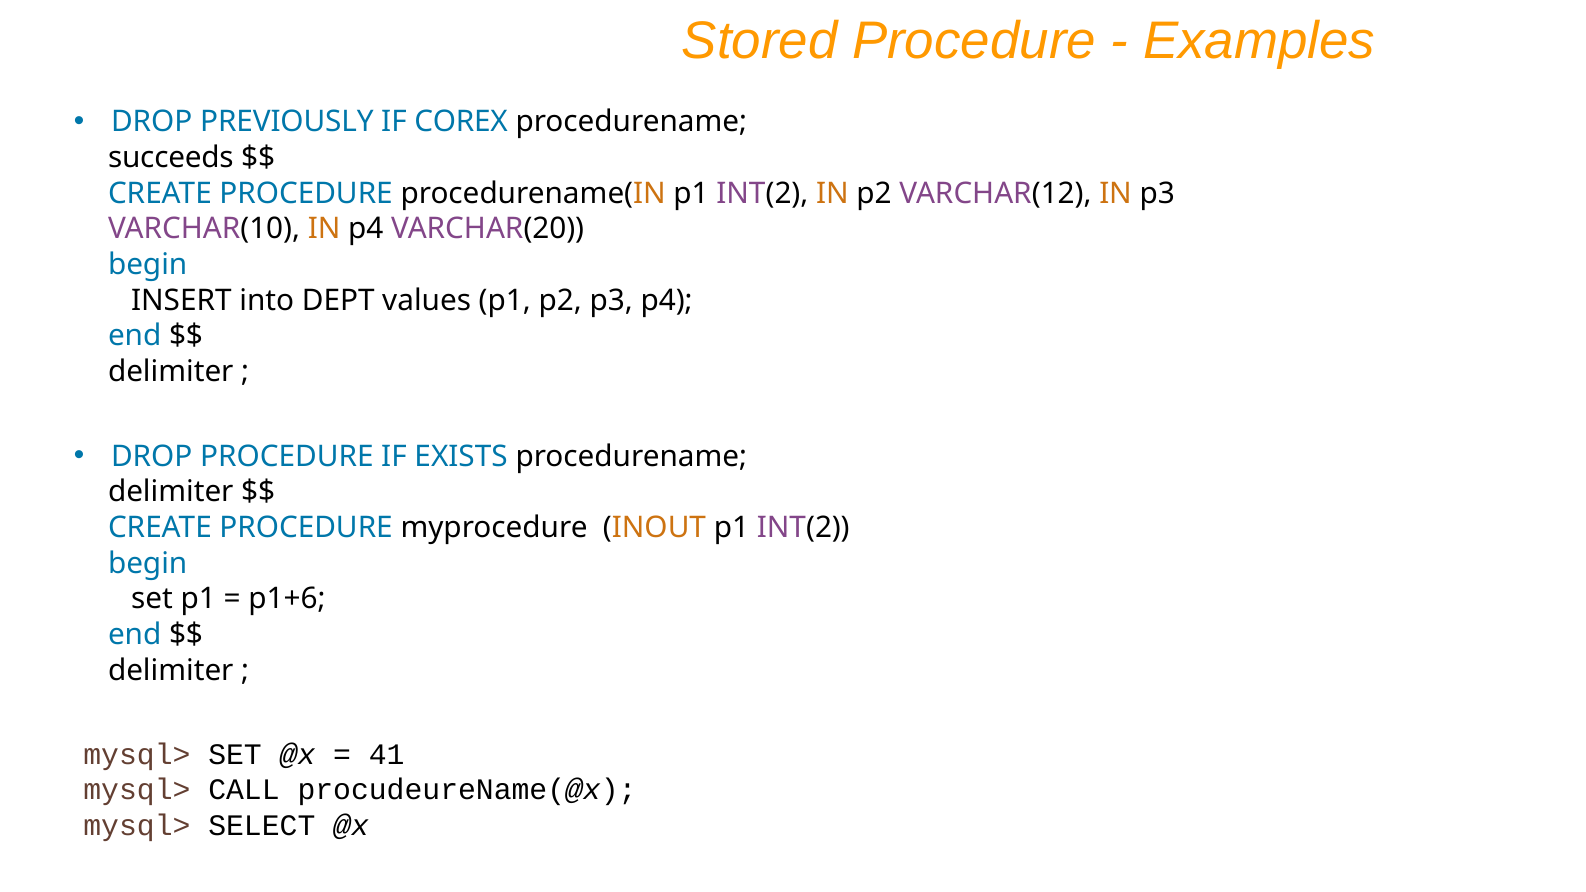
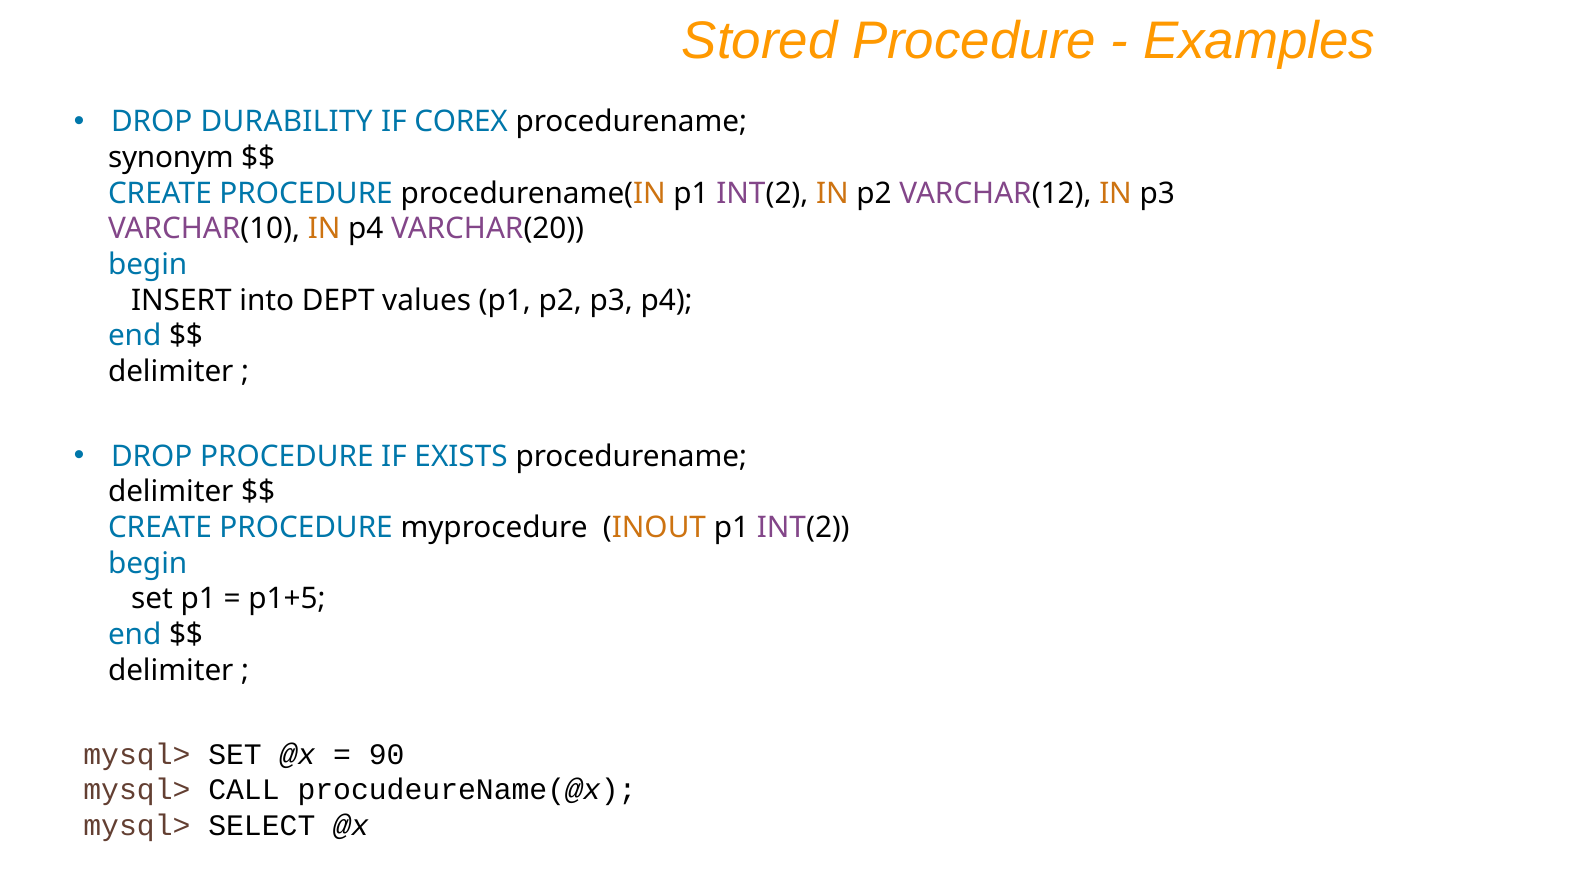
PREVIOUSLY: PREVIOUSLY -> DURABILITY (287, 122)
succeeds: succeeds -> synonym (171, 158)
p1+6: p1+6 -> p1+5 (287, 599)
41: 41 -> 90 (387, 754)
